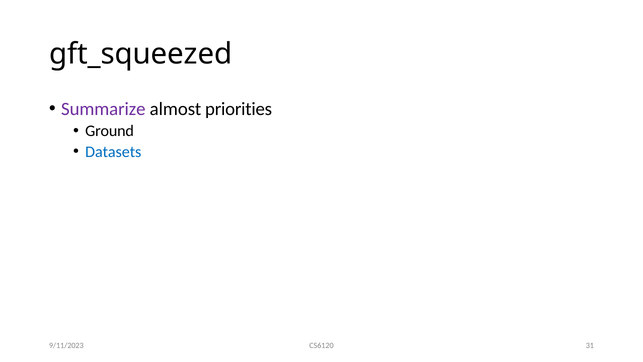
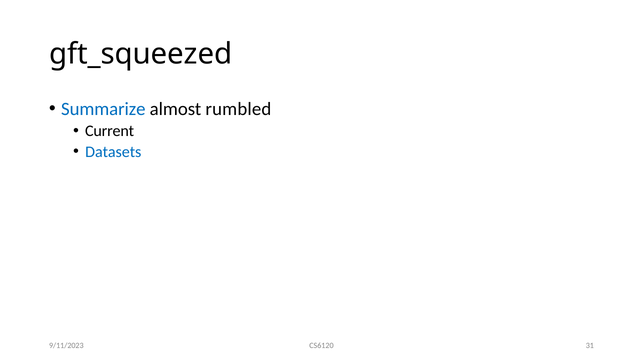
Summarize colour: purple -> blue (103, 109)
priorities: priorities -> rumbled (238, 109)
Ground: Ground -> Current (110, 131)
